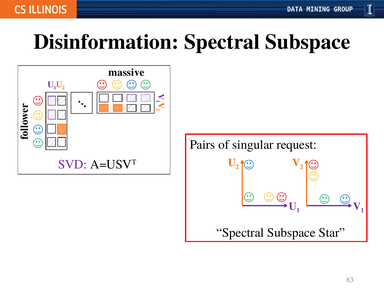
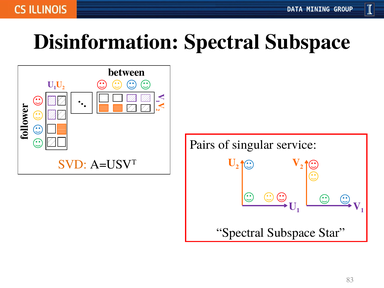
massive: massive -> between (127, 72)
request: request -> service (297, 145)
SVD colour: purple -> orange (73, 164)
